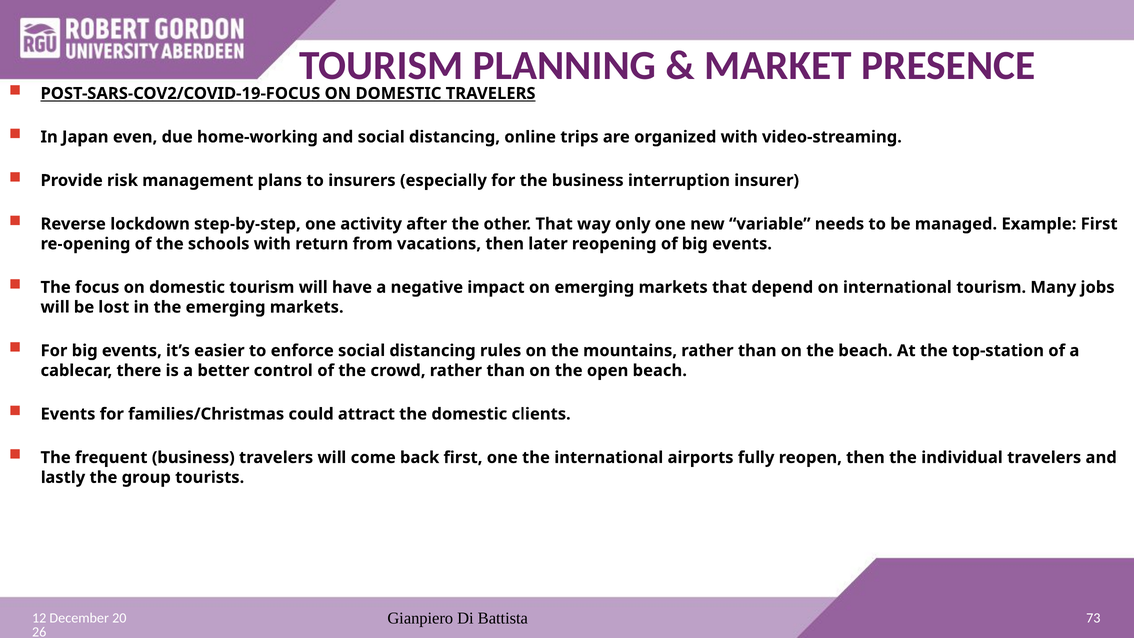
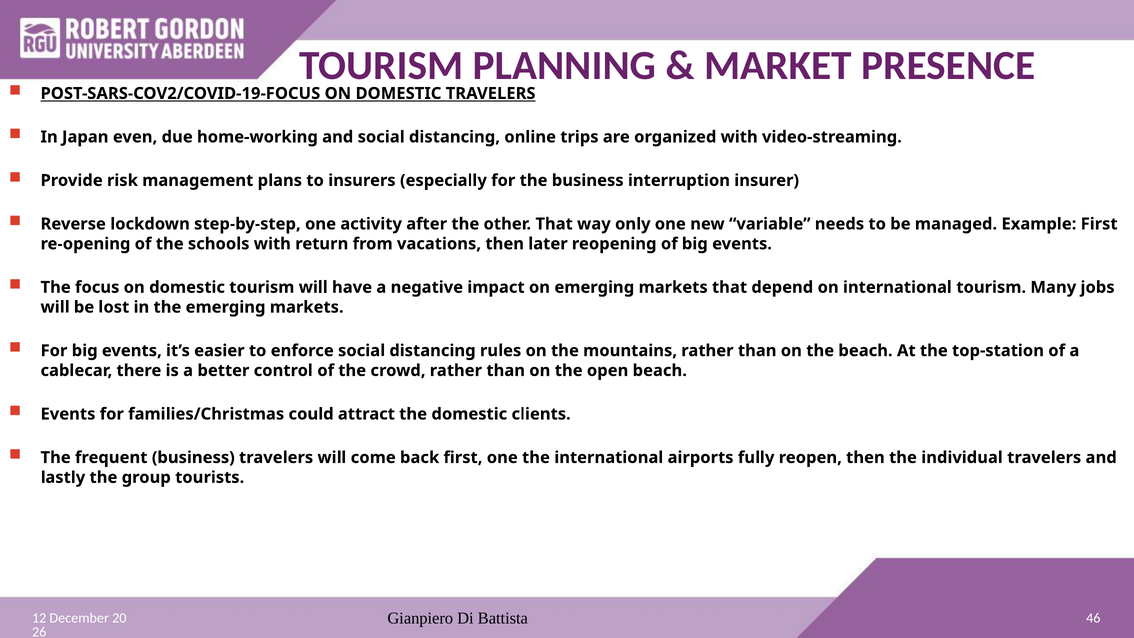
73: 73 -> 46 (1093, 618)
